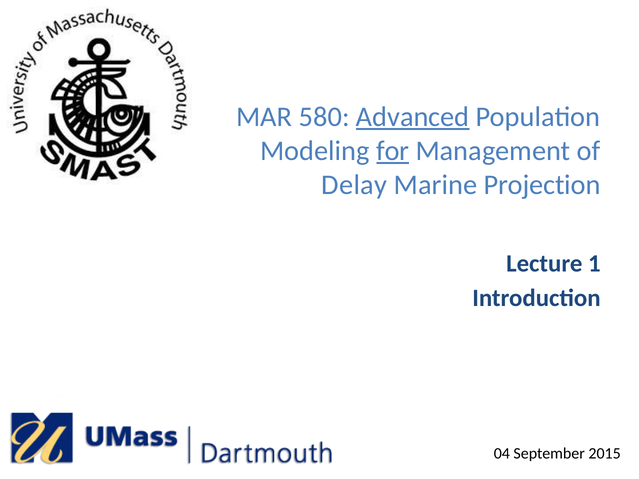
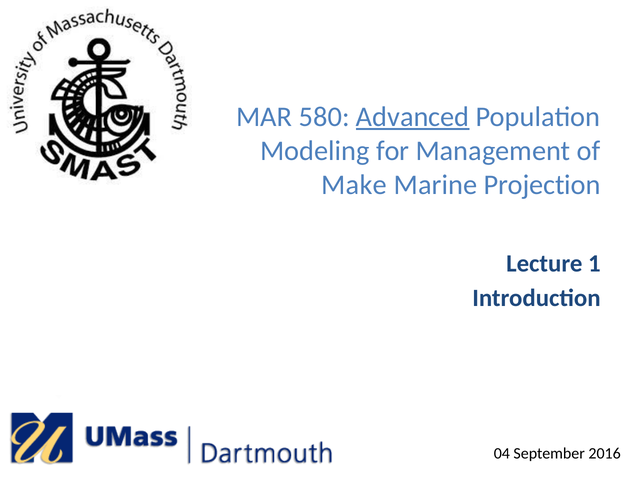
for underline: present -> none (393, 151)
Delay: Delay -> Make (354, 185)
2015: 2015 -> 2016 (605, 454)
